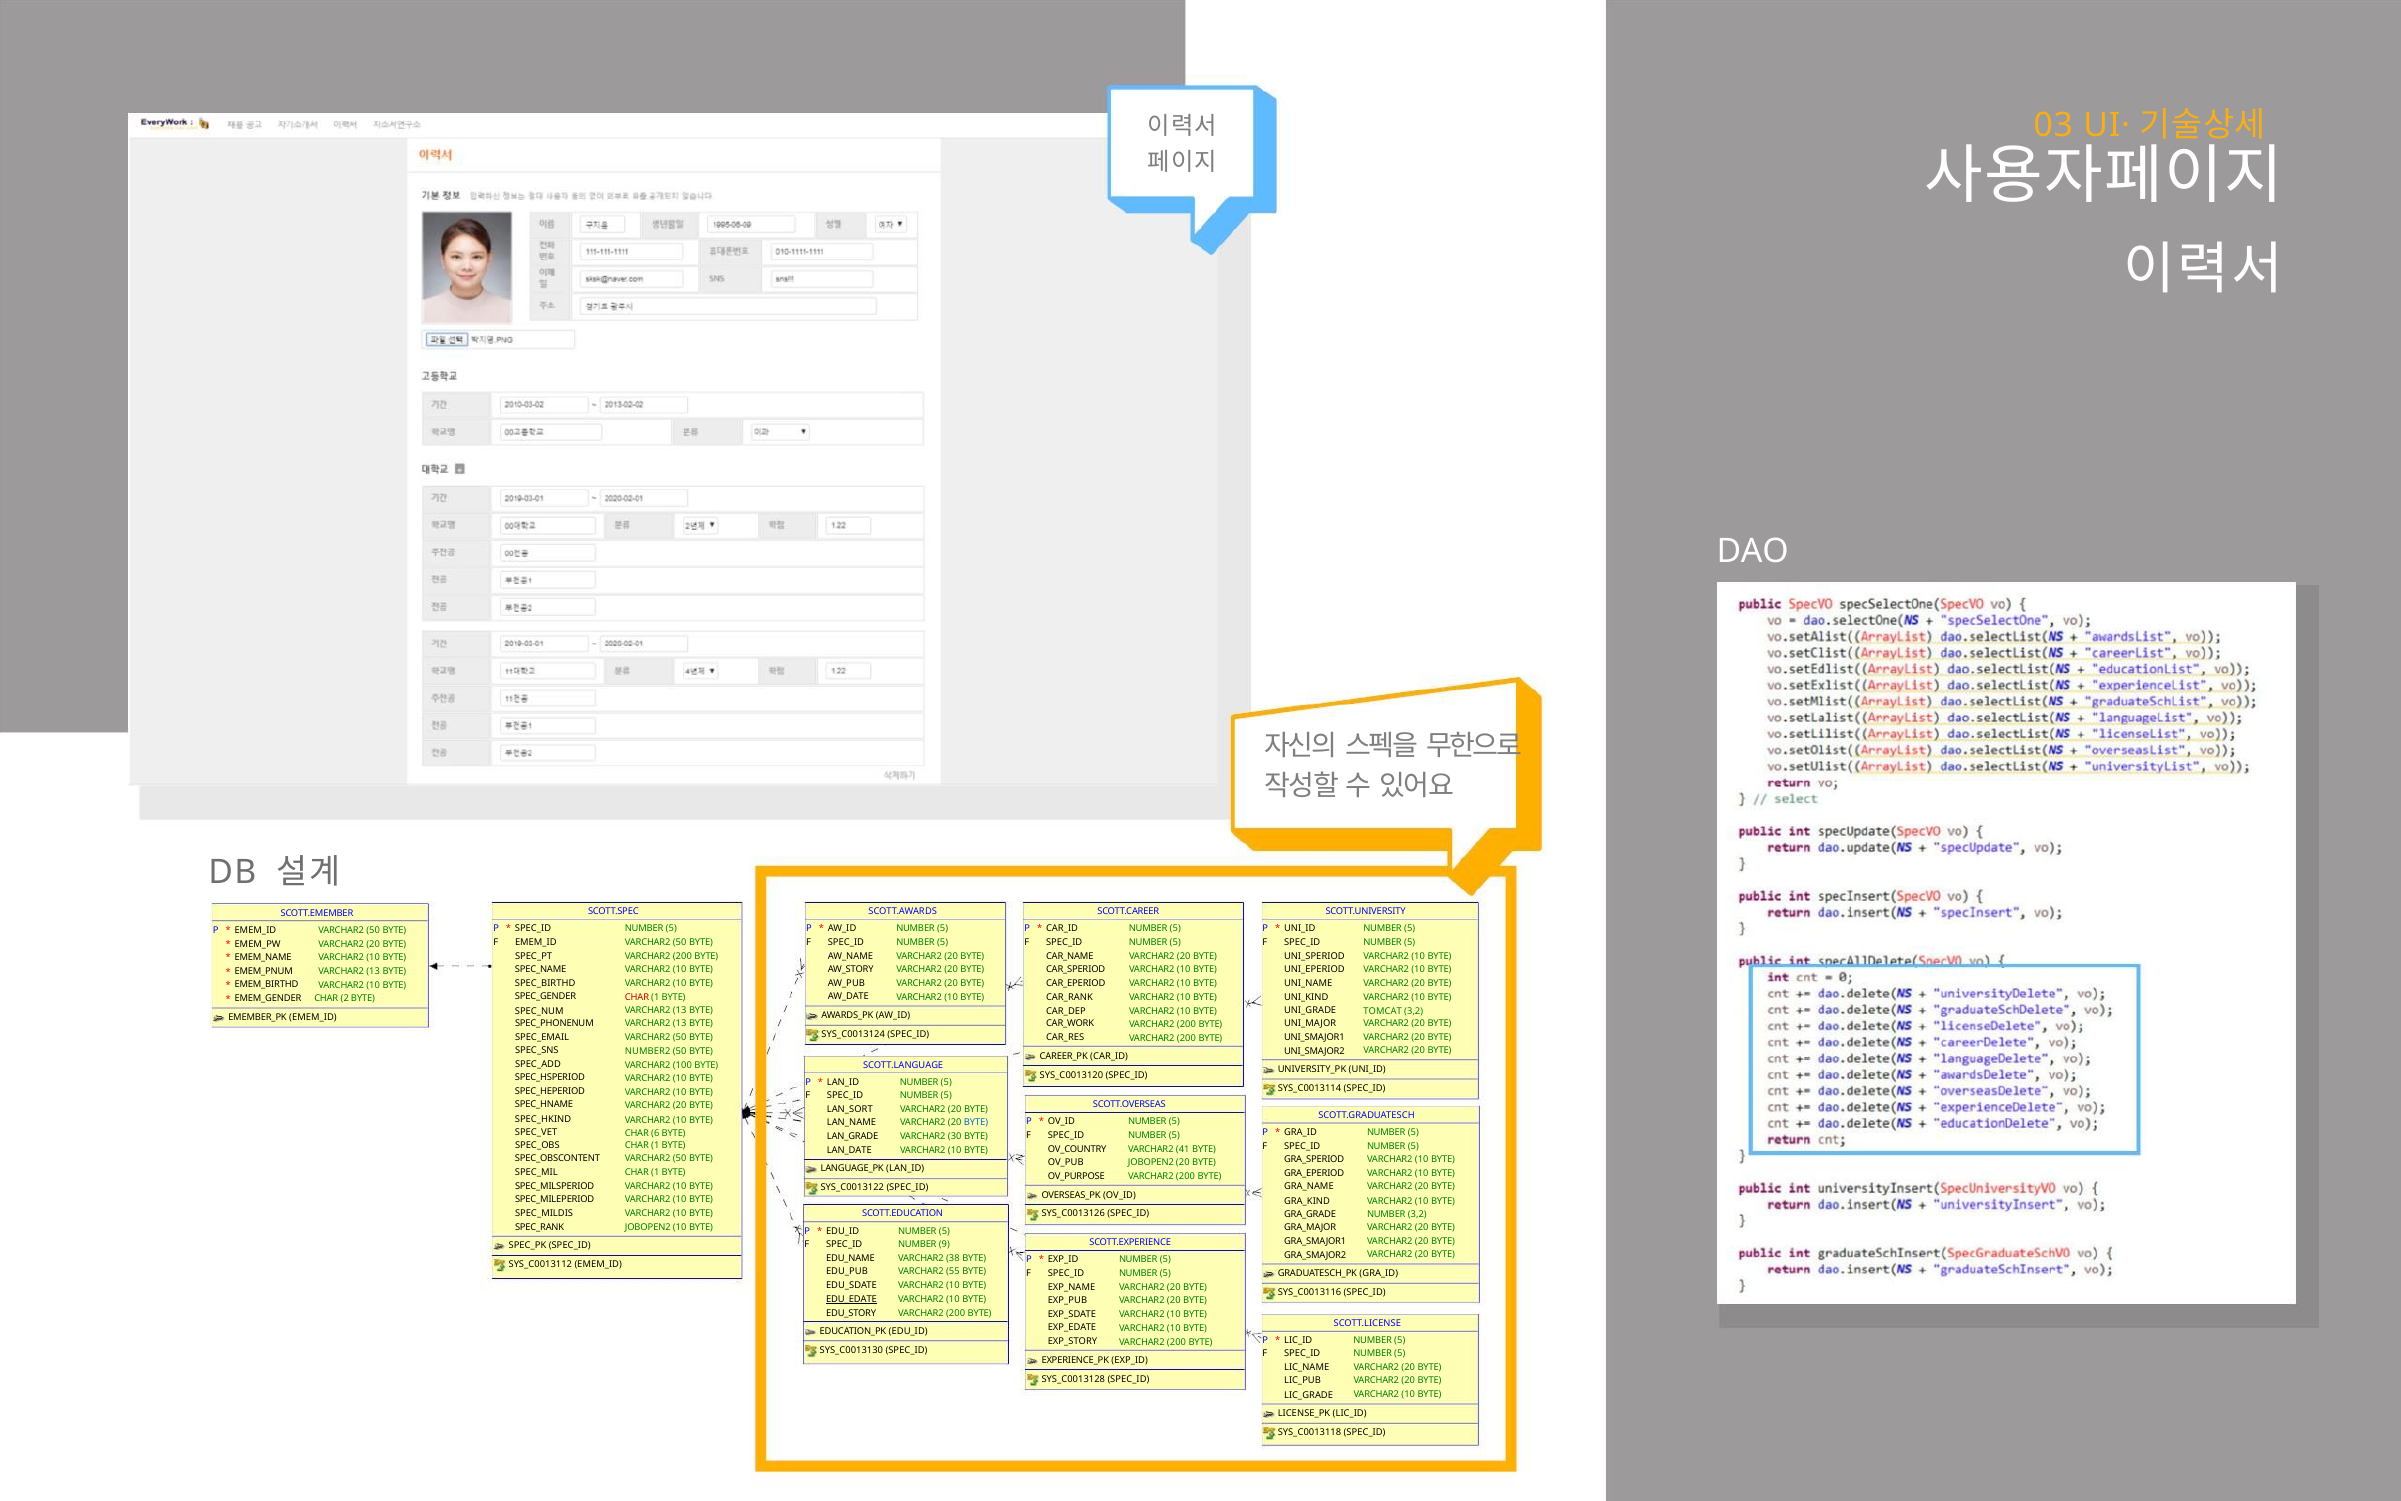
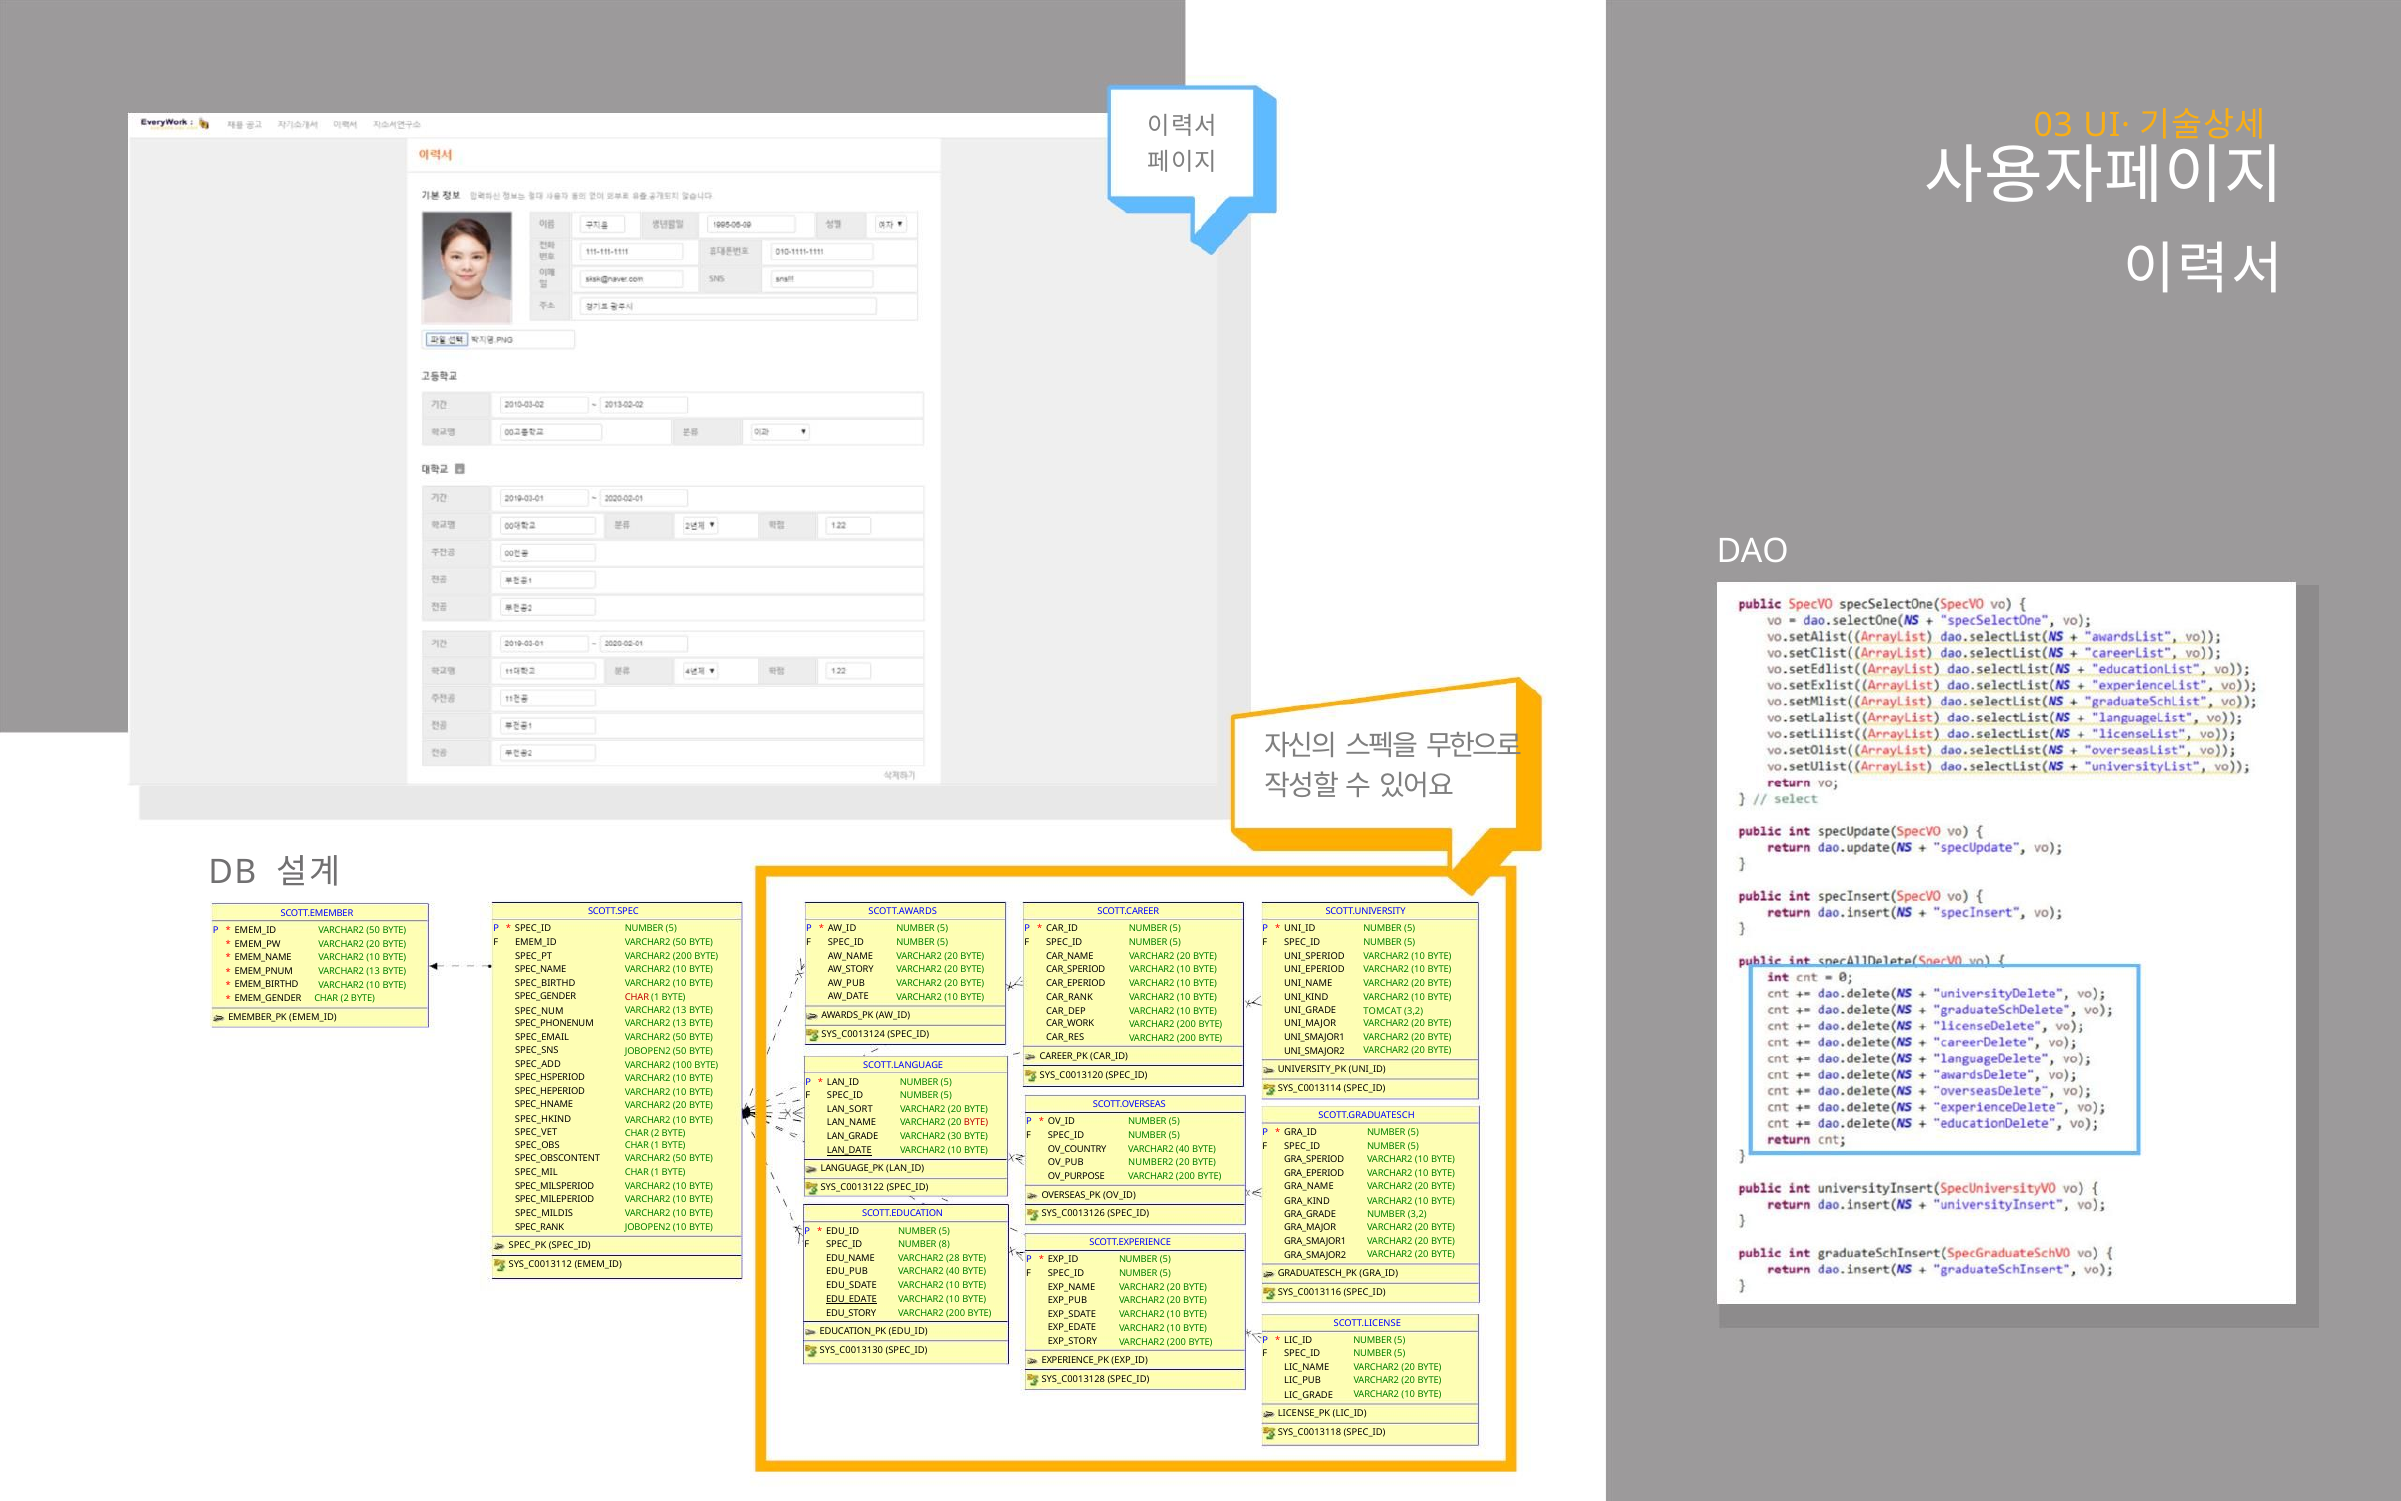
NUMBER2: NUMBER2 -> JOBOPEN2 (648, 1051)
BYTE colour: blue -> red (976, 1123)
6: 6 -> 2 (655, 1133)
41: 41 -> 40 (1183, 1149)
LAN_DATE underline: none -> present (849, 1150)
JOBOPEN2: JOBOPEN2 -> NUMBER2 (1151, 1162)
9: 9 -> 8 (944, 1244)
38: 38 -> 28 (953, 1258)
55: 55 -> 40 (953, 1271)
